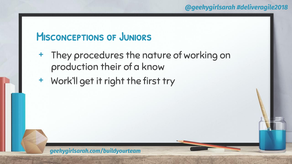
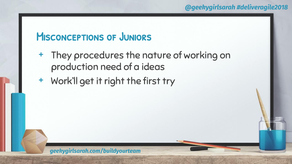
their: their -> need (111, 67)
know: know -> ideas (153, 67)
